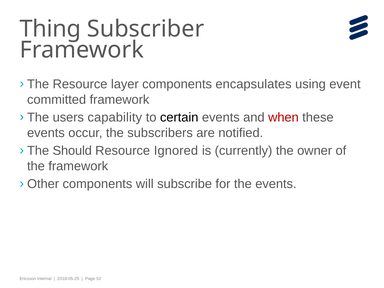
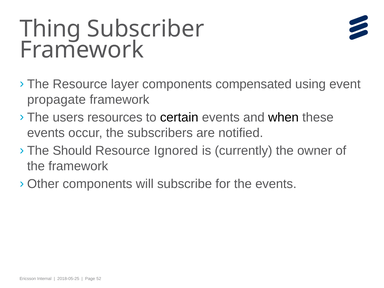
encapsulates: encapsulates -> compensated (254, 84)
committed: committed -> propagate (57, 100)
capability: capability -> resources (115, 117)
when colour: red -> black (283, 117)
